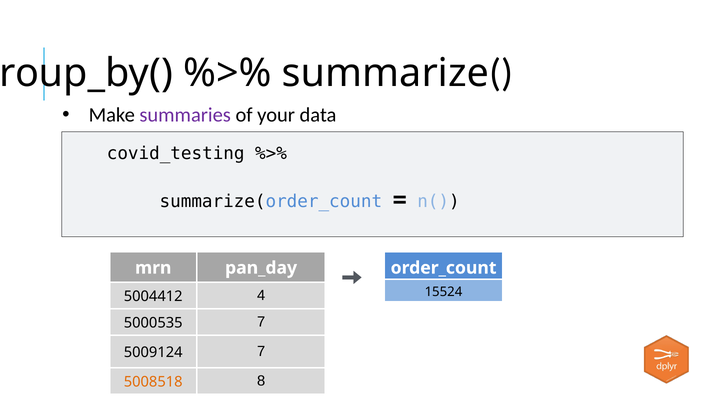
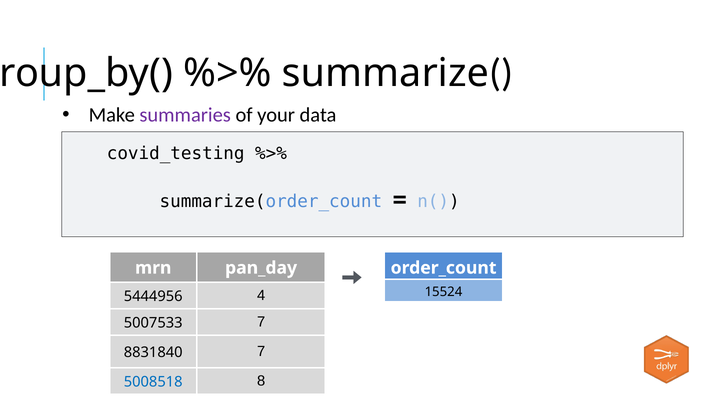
5004412: 5004412 -> 5444956 (153, 296)
5000535: 5000535 -> 5007533 (153, 323)
5009124: 5009124 -> 8831840 (153, 352)
5008518 colour: orange -> blue (153, 382)
